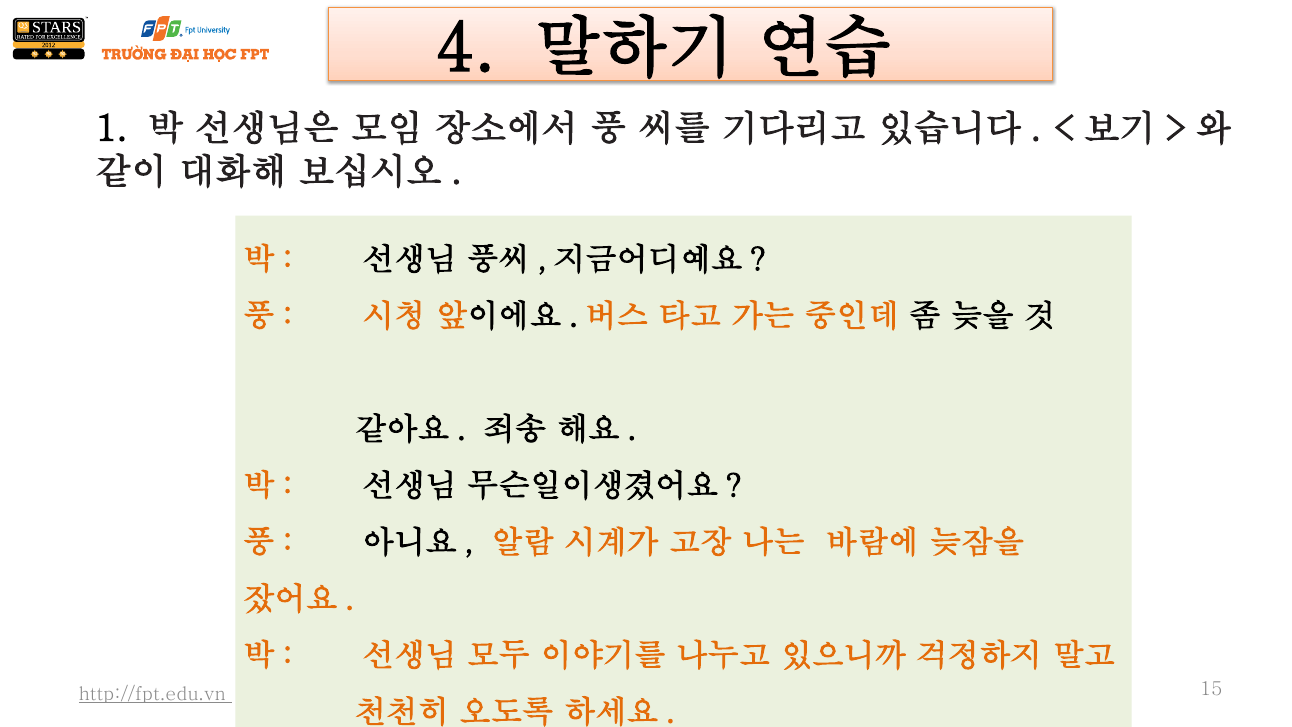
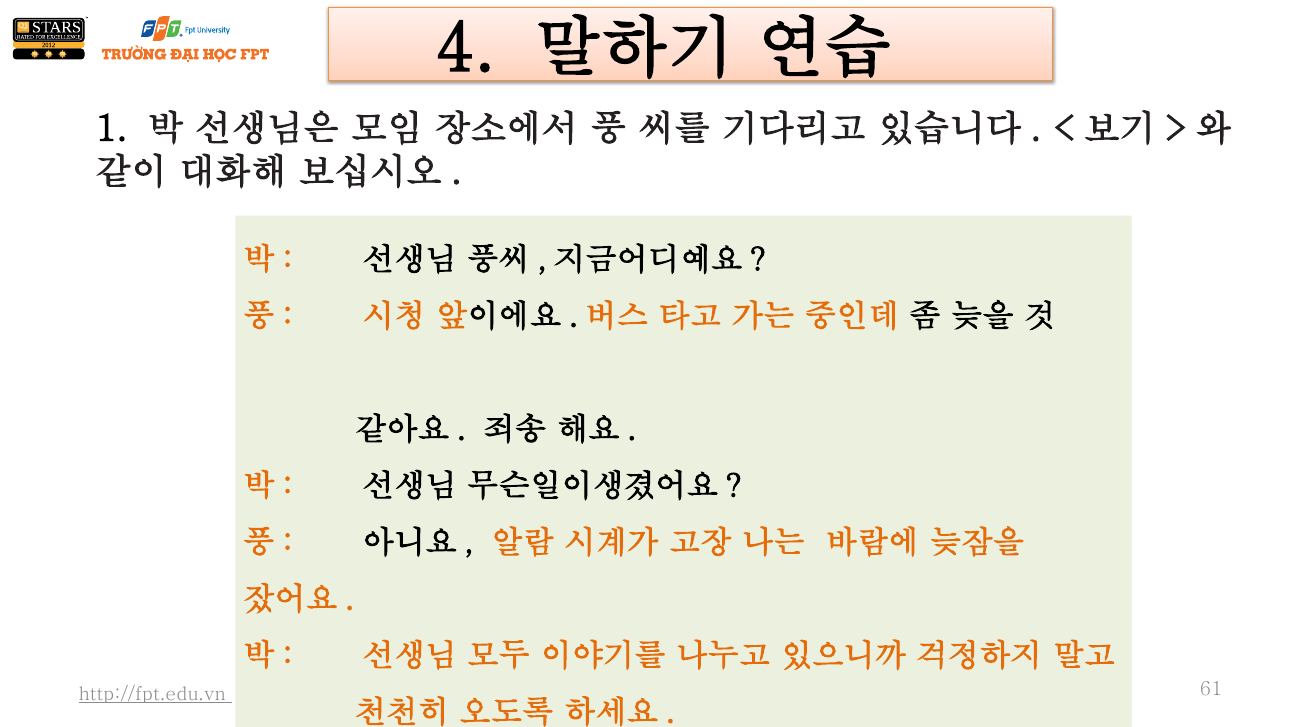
15: 15 -> 61 (1211, 689)
